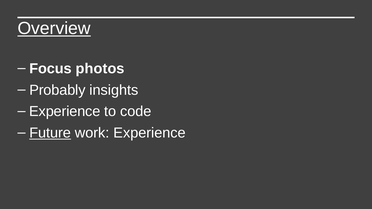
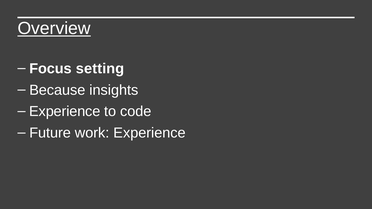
photos: photos -> setting (100, 69)
Probably: Probably -> Because (57, 90)
Future underline: present -> none (50, 133)
